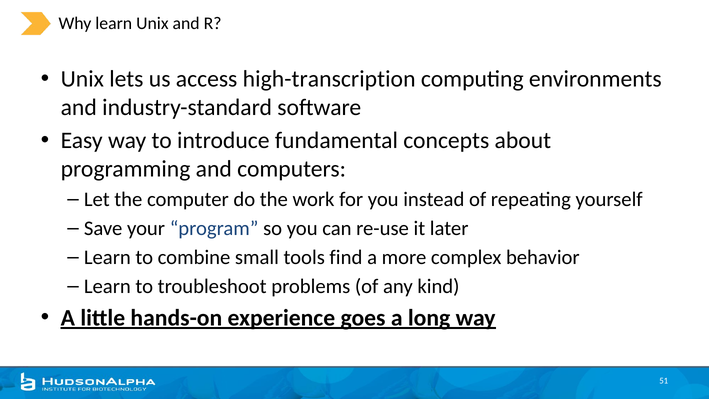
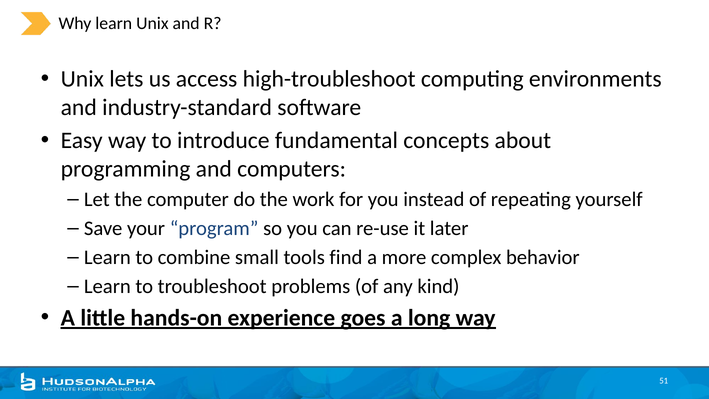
high-transcription: high-transcription -> high-troubleshoot (329, 79)
